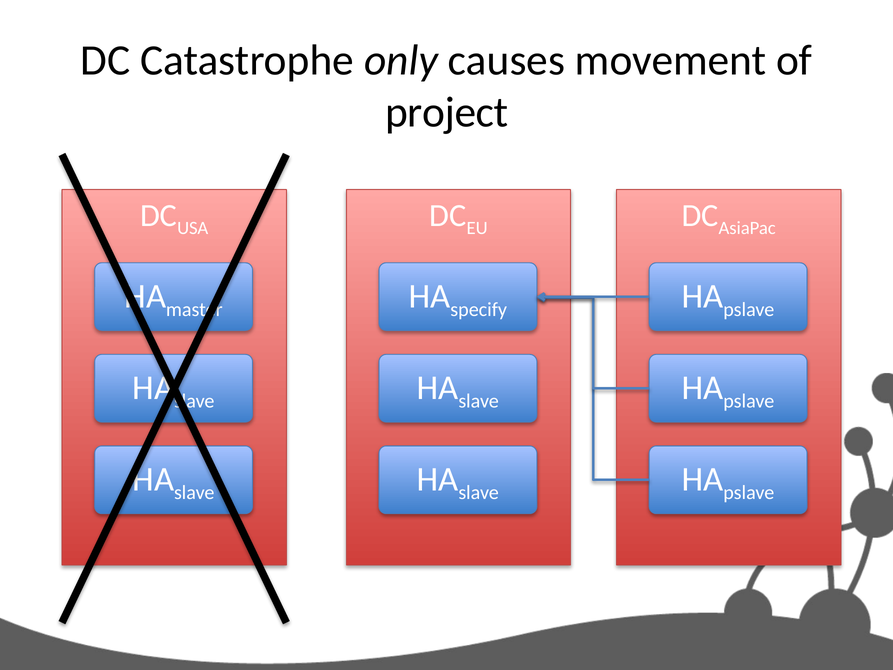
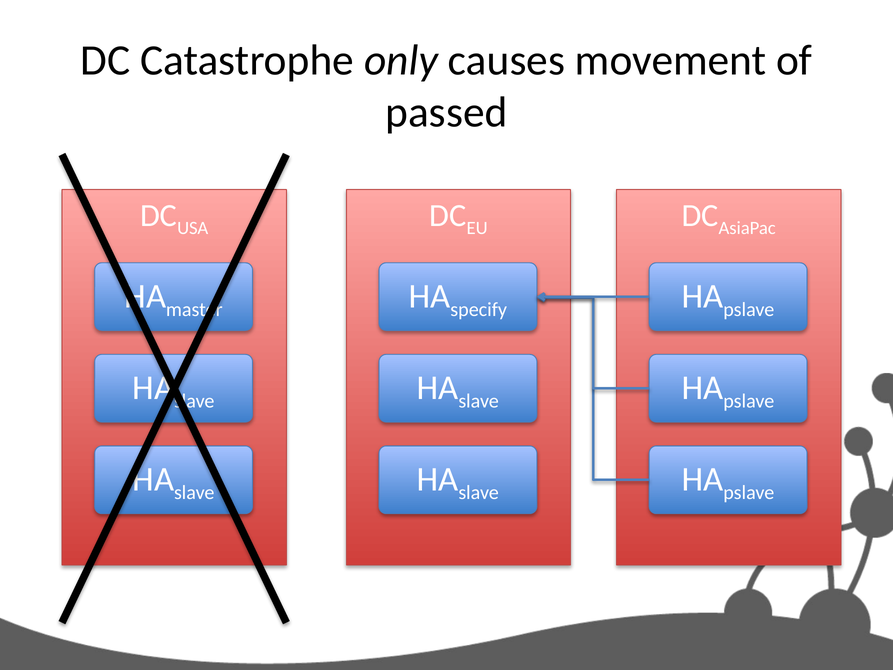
project: project -> passed (446, 112)
